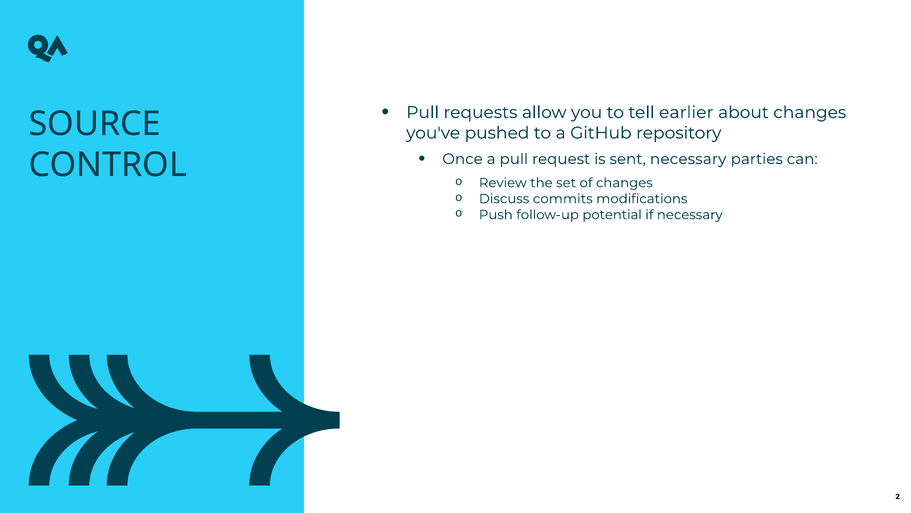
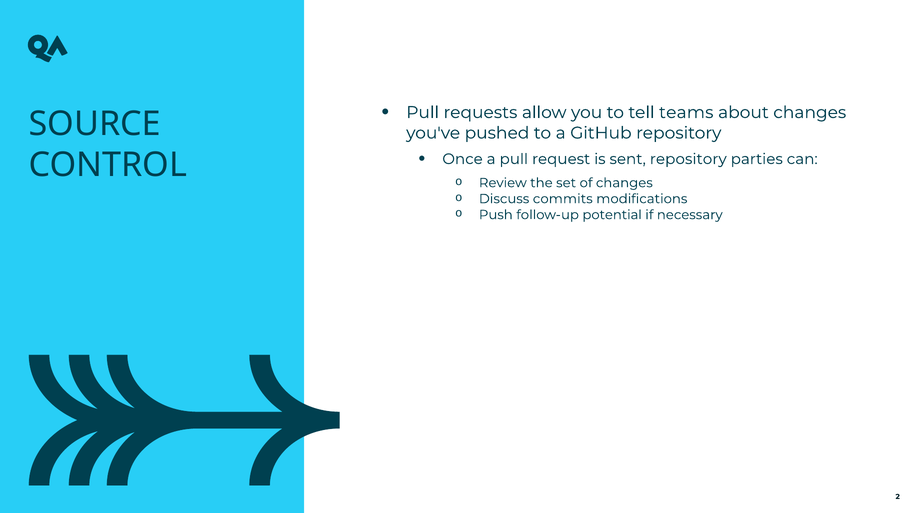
earlier: earlier -> teams (686, 112)
sent necessary: necessary -> repository (688, 159)
